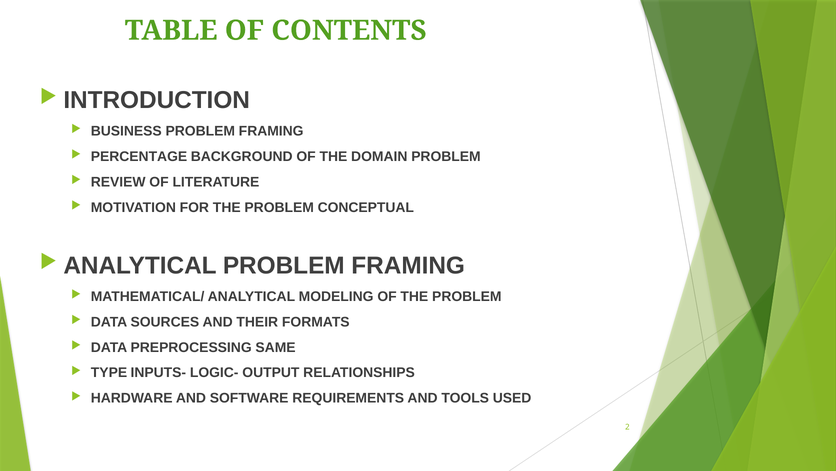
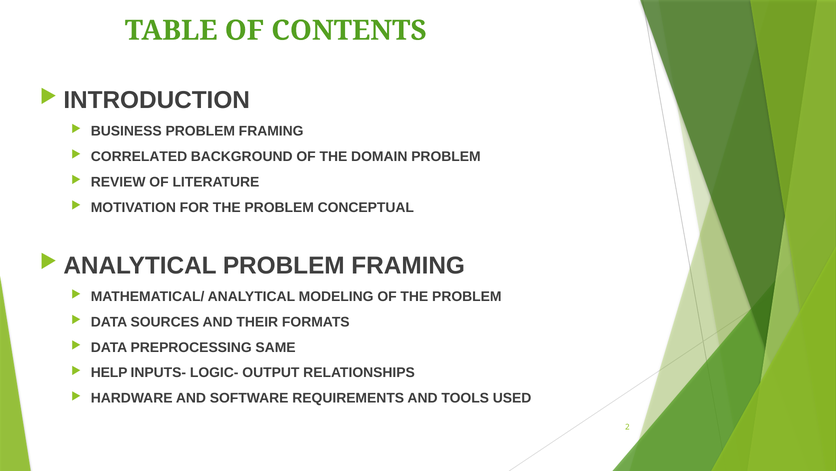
PERCENTAGE: PERCENTAGE -> CORRELATED (139, 156)
TYPE: TYPE -> HELP (109, 372)
